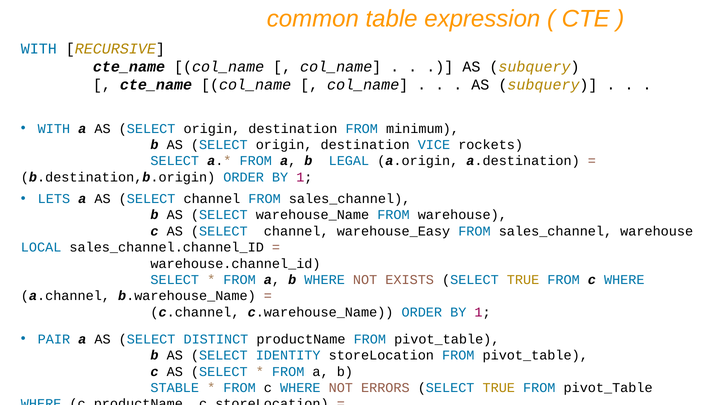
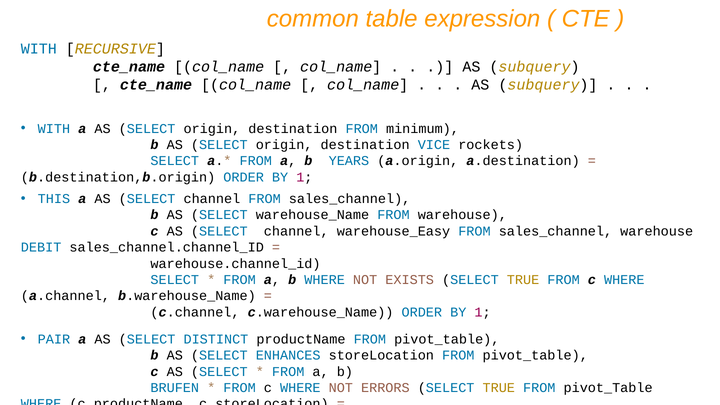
LEGAL: LEGAL -> YEARS (349, 161)
LETS: LETS -> THIS (54, 199)
LOCAL: LOCAL -> DEBIT (41, 247)
IDENTITY: IDENTITY -> ENHANCES (288, 355)
STABLE: STABLE -> BRUFEN (175, 388)
